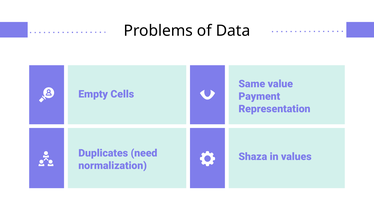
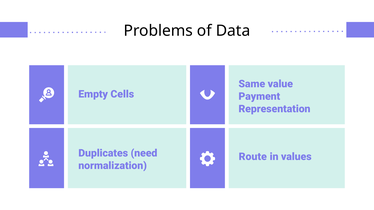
Shaza: Shaza -> Route (253, 157)
